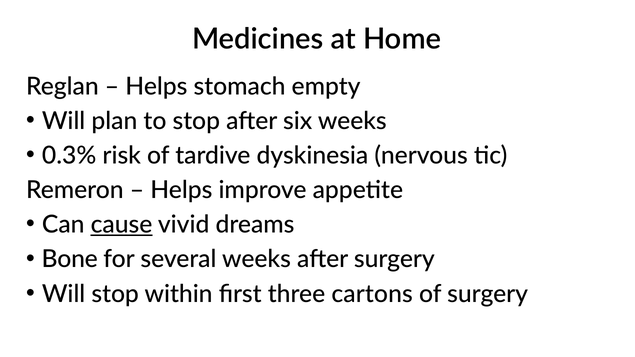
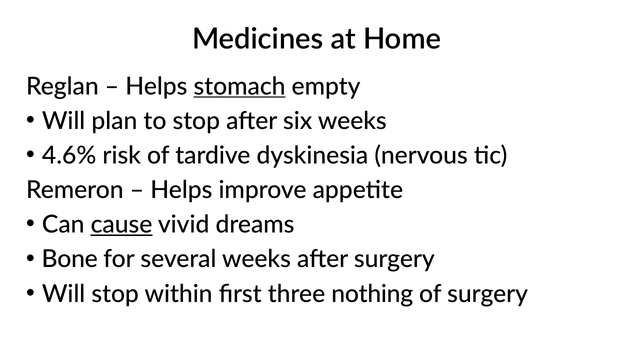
stomach underline: none -> present (240, 86)
0.3%: 0.3% -> 4.6% (69, 156)
cartons: cartons -> nothing (372, 294)
